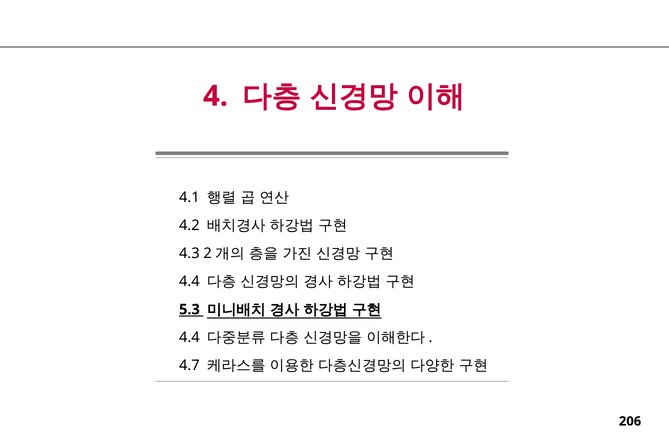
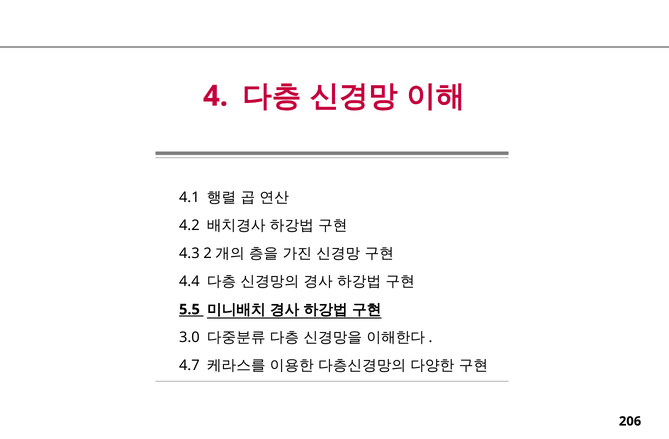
5.3: 5.3 -> 5.5 (189, 310)
4.4: 4.4 -> 3.0 (189, 338)
